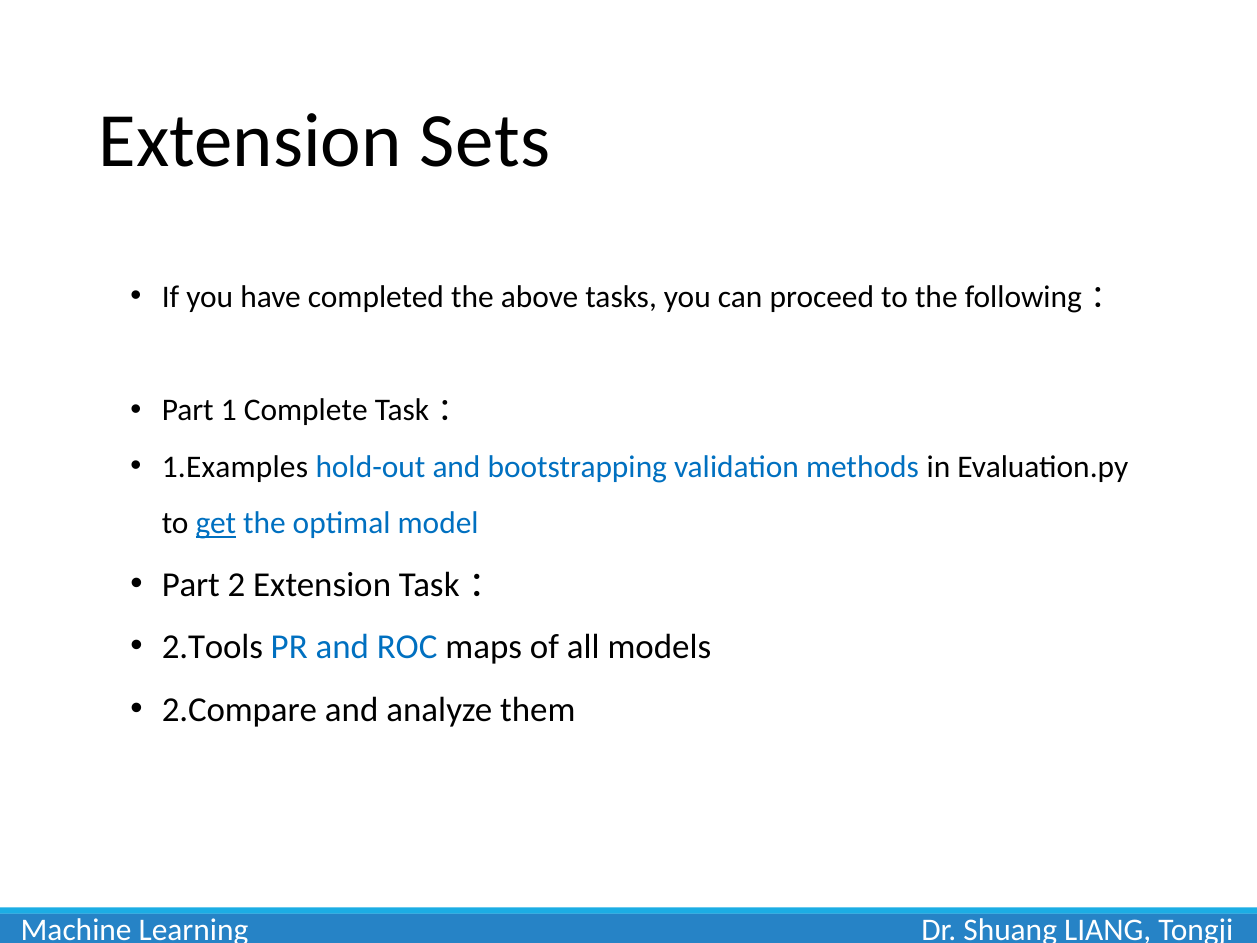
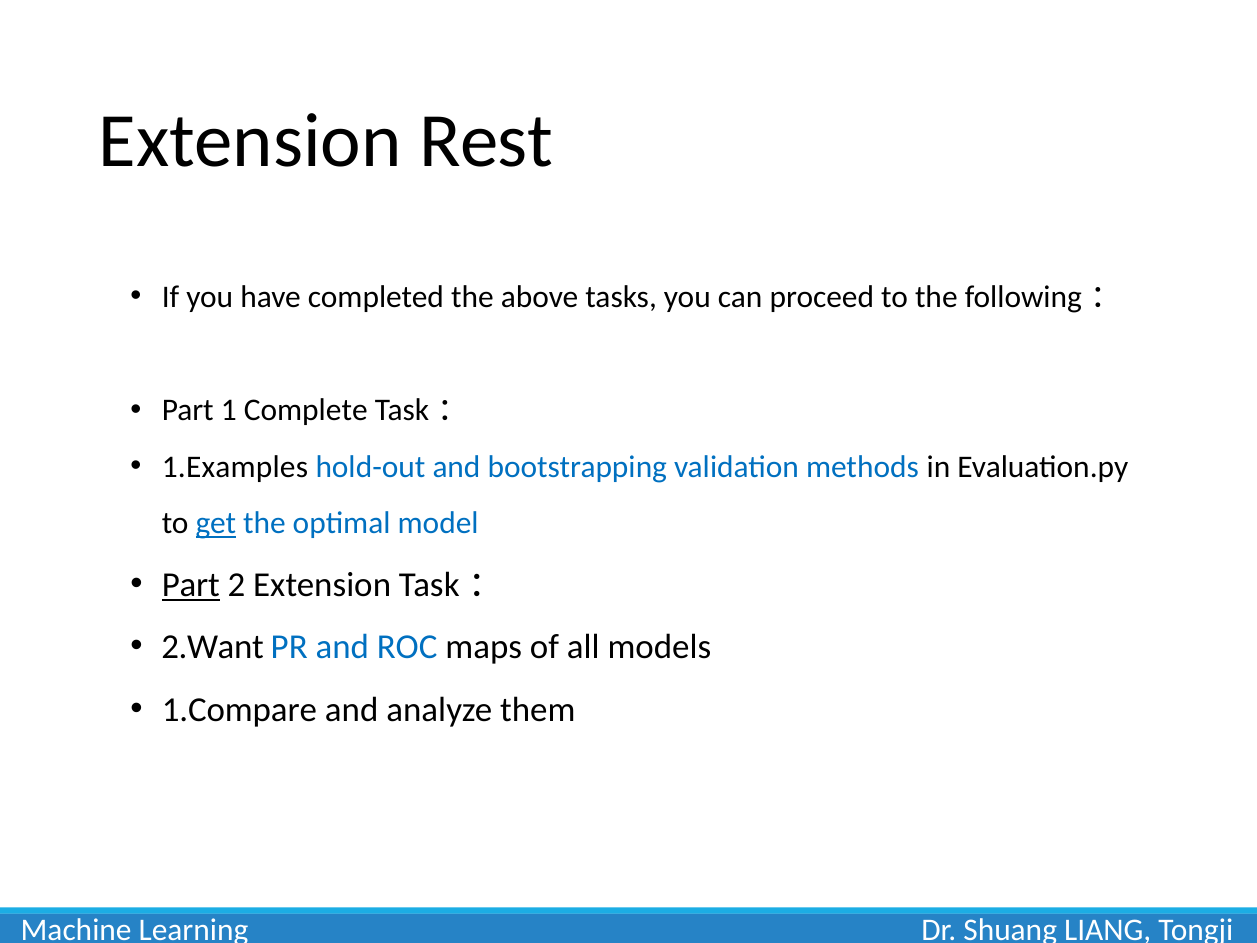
Sets: Sets -> Rest (486, 141)
Part underline: none -> present (191, 584)
2.Tools: 2.Tools -> 2.Want (213, 647)
2.Compare: 2.Compare -> 1.Compare (239, 710)
